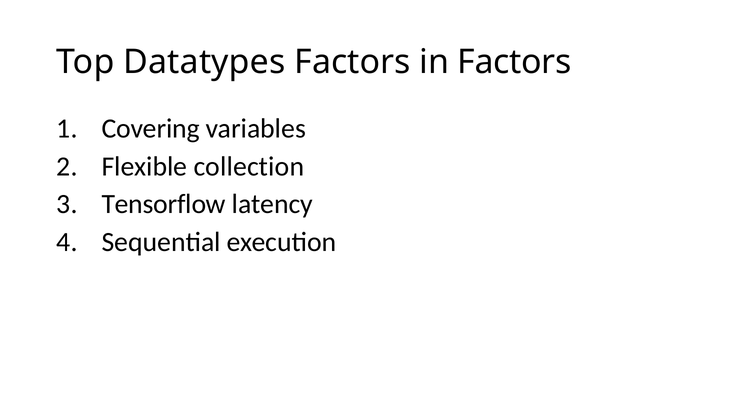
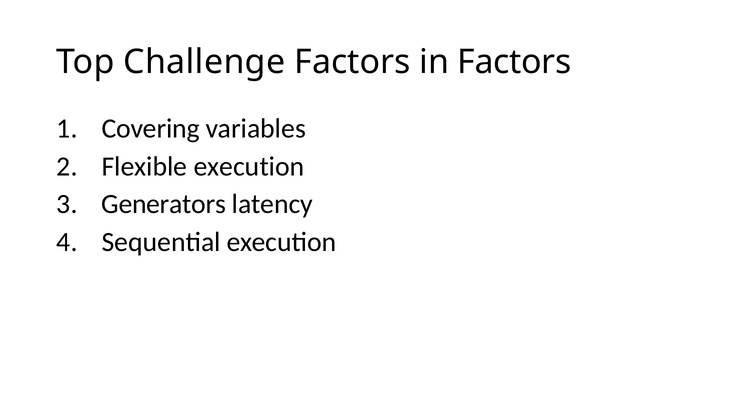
Datatypes: Datatypes -> Challenge (204, 62)
Flexible collection: collection -> execution (249, 166)
Tensorflow: Tensorflow -> Generators (164, 204)
